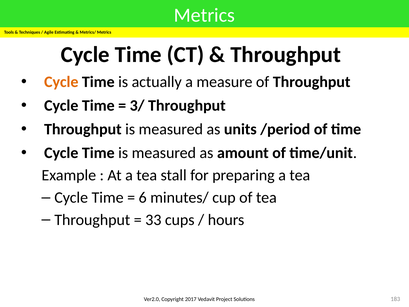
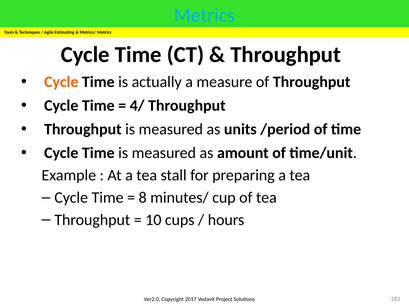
Metrics colour: white -> light blue (204, 15)
3/: 3/ -> 4/ (137, 106)
6: 6 -> 8 (143, 197)
33: 33 -> 10 (153, 220)
